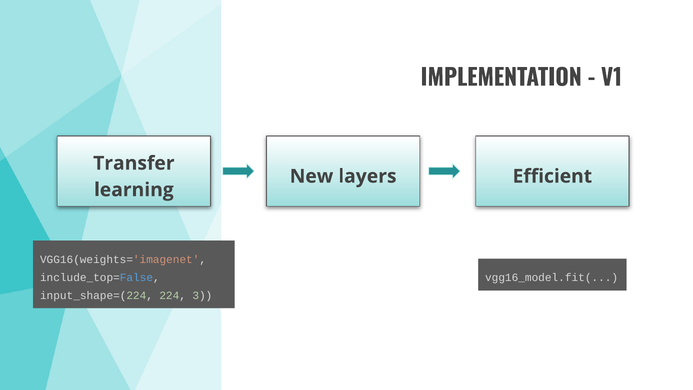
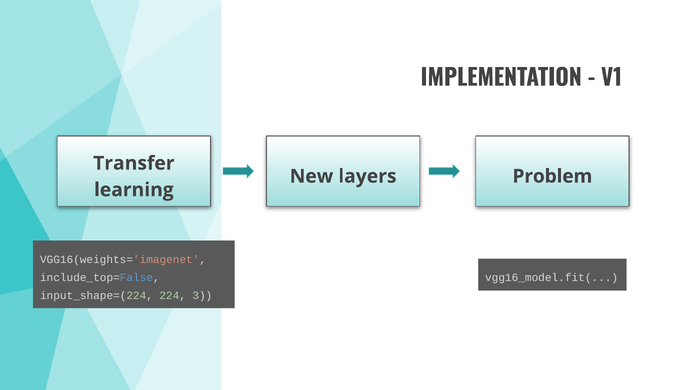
Efficient: Efficient -> Problem (552, 176)
